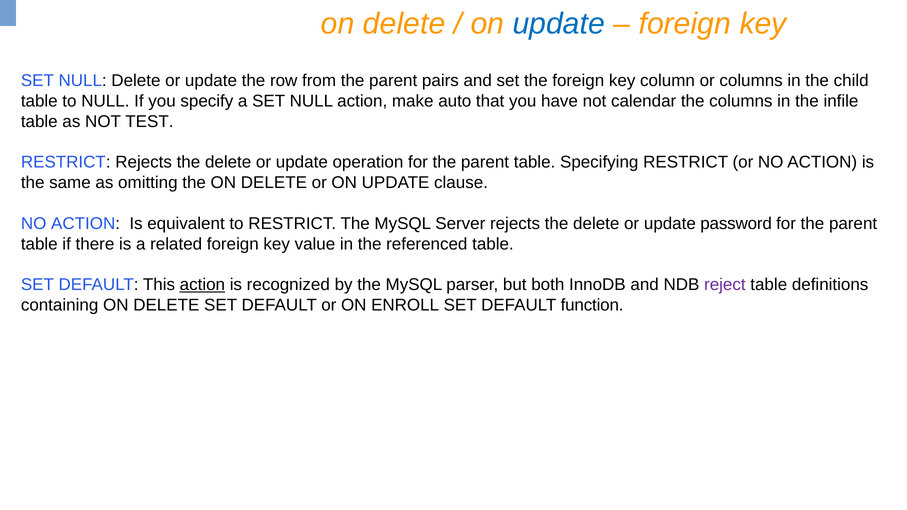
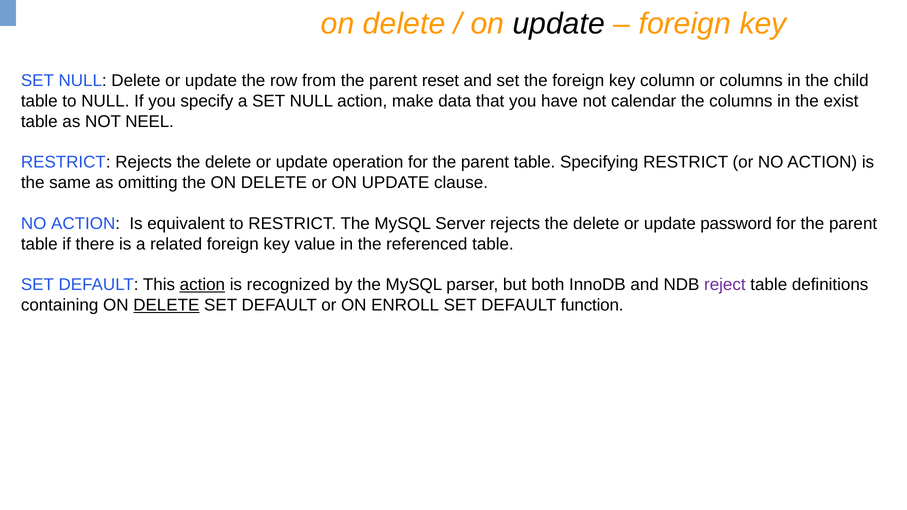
update colour: blue -> black (559, 24)
pairs: pairs -> reset (440, 81)
auto: auto -> data (455, 101)
infile: infile -> exist (841, 101)
TEST: TEST -> NEEL (150, 122)
DELETE underline: none -> present (166, 305)
